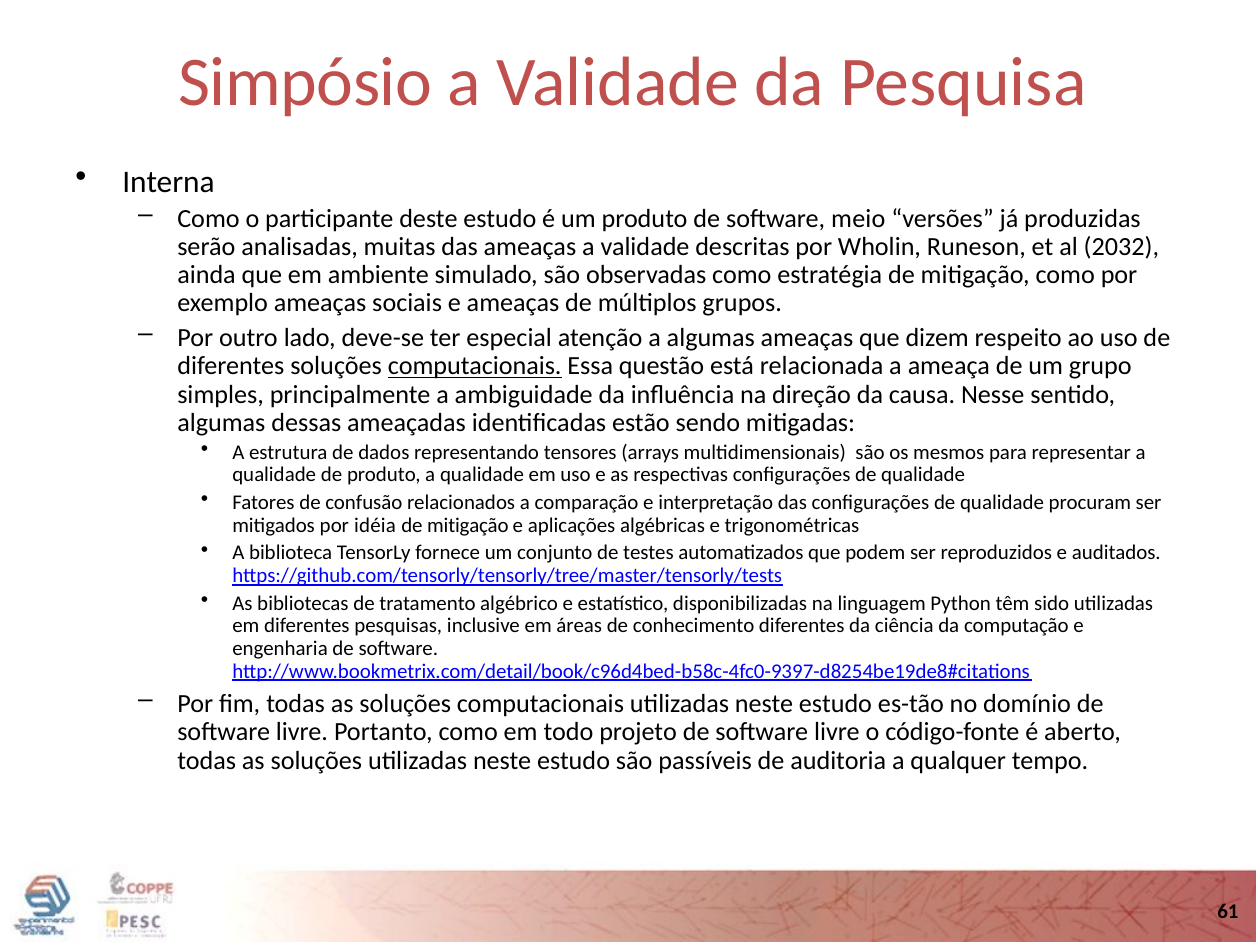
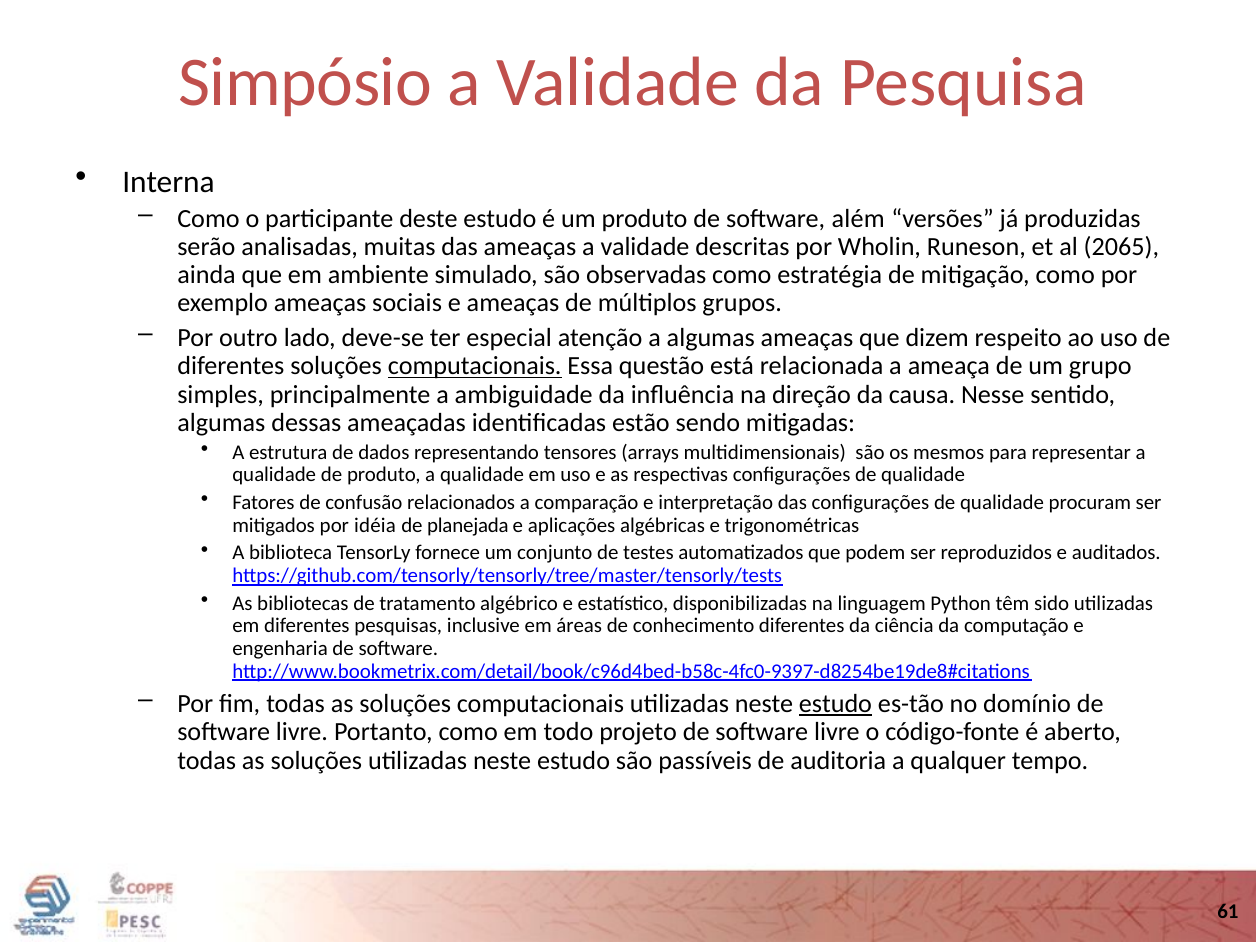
meio: meio -> além (858, 218)
2032: 2032 -> 2065 (1121, 247)
mitigação: mitigação -> planejada (468, 525)
estudo underline: none -> present (835, 704)
